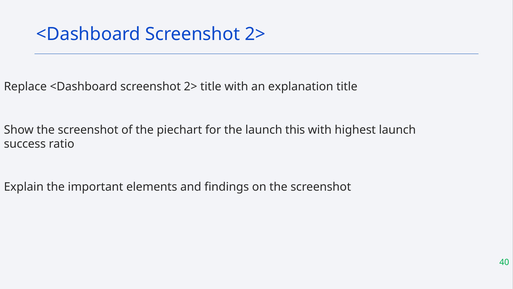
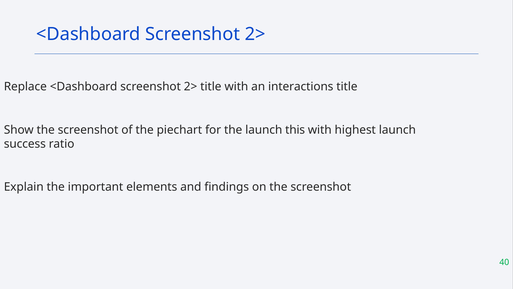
explanation: explanation -> interactions (301, 86)
